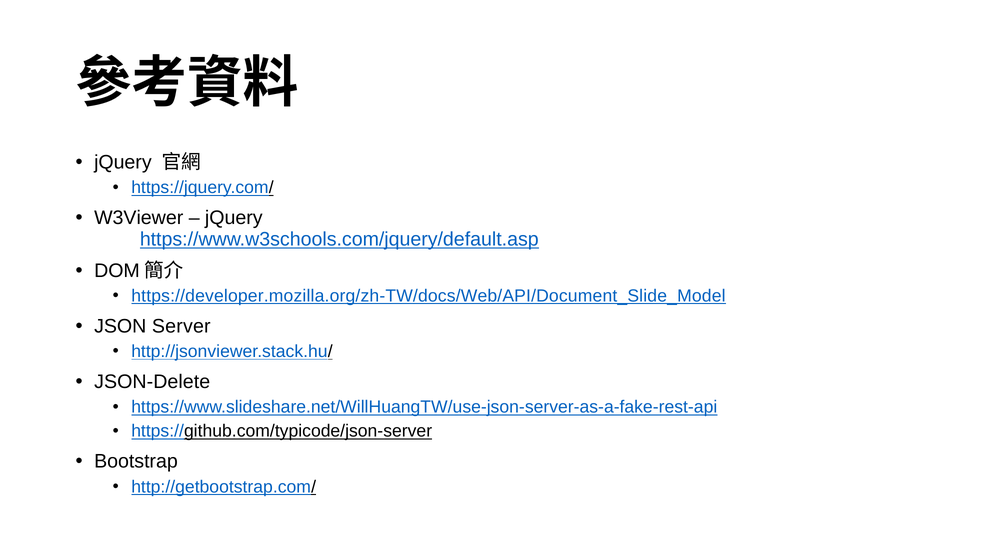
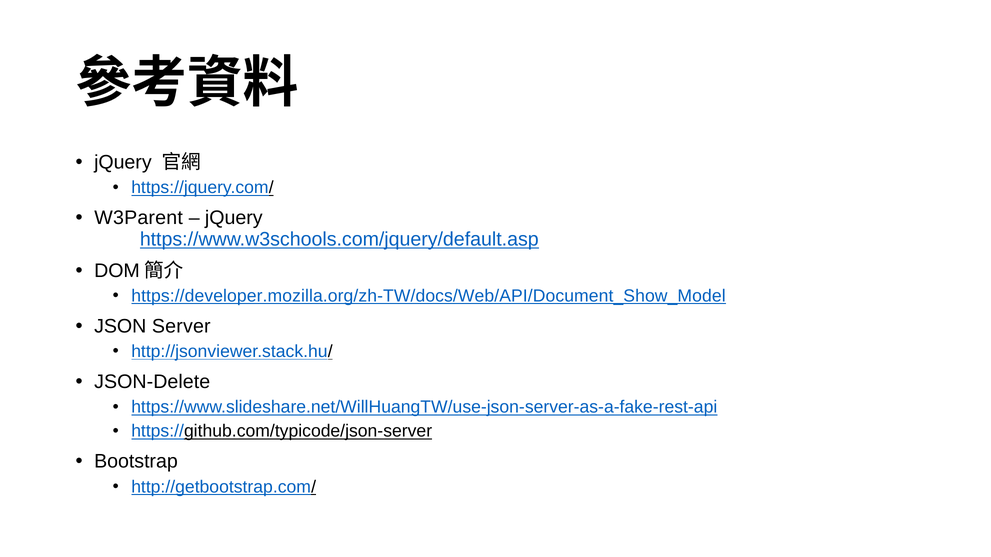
W3Viewer: W3Viewer -> W3Parent (139, 218)
https://developer.mozilla.org/zh-TW/docs/Web/API/Document_Slide_Model: https://developer.mozilla.org/zh-TW/docs/Web/API/Document_Slide_Model -> https://developer.mozilla.org/zh-TW/docs/Web/API/Document_Show_Model (428, 296)
